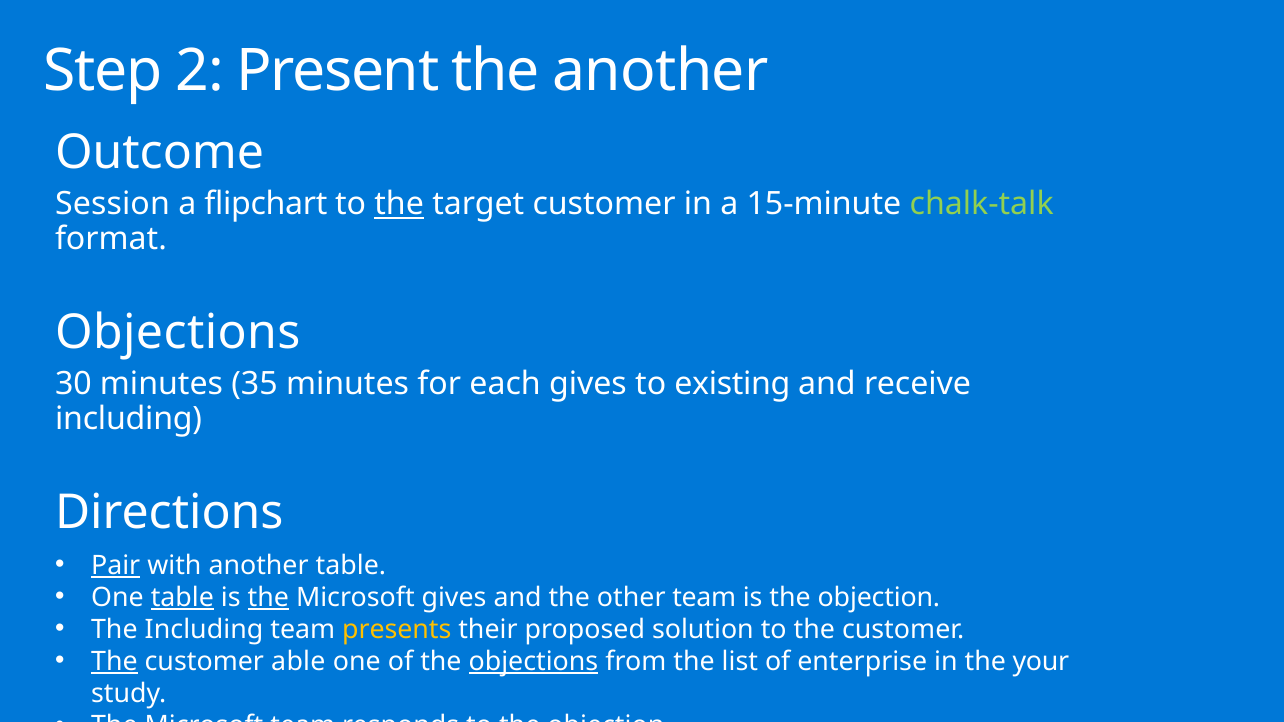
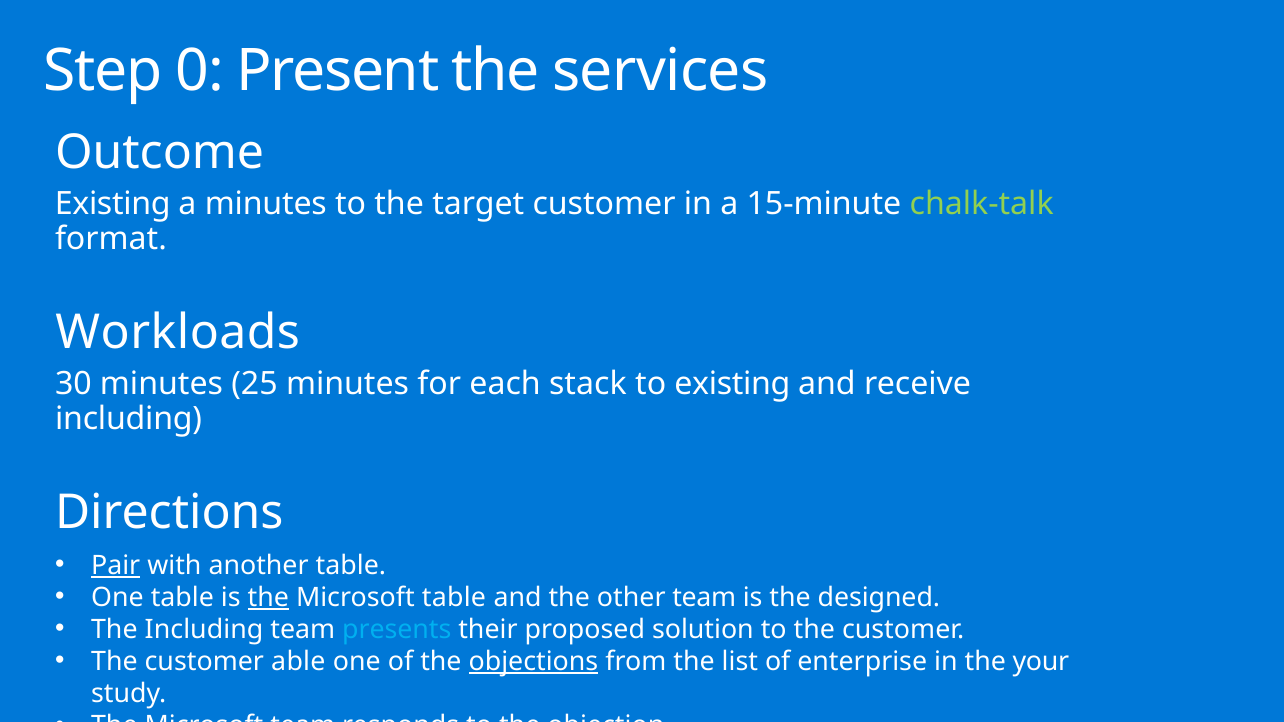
2: 2 -> 0 (200, 72)
the another: another -> services (660, 72)
Session: Session -> Existing (113, 204)
a flipchart: flipchart -> minutes (266, 204)
the underline: present -> none (399, 204)
Objections: Objections -> Workloads (178, 333)
35: 35 -> 25 (255, 385)
each gives: gives -> stack (588, 385)
table underline: present -> none (182, 598)
Microsoft gives: gives -> table (454, 598)
is the objection: objection -> designed (879, 598)
presents colour: yellow -> light blue (397, 630)
The underline: present -> none (114, 662)
